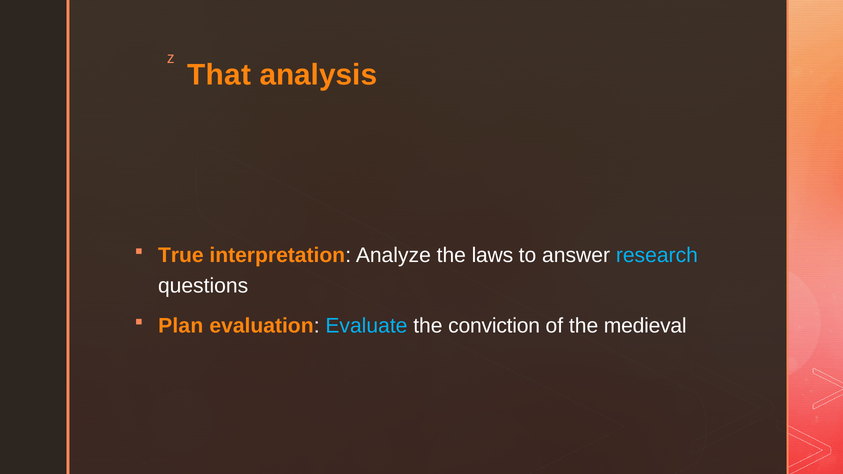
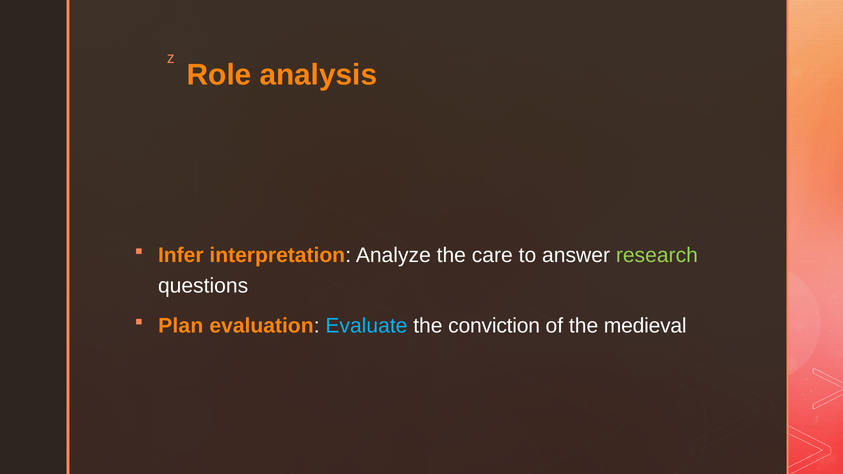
That: That -> Role (219, 75)
True: True -> Infer (181, 256)
laws: laws -> care (492, 256)
research colour: light blue -> light green (657, 256)
